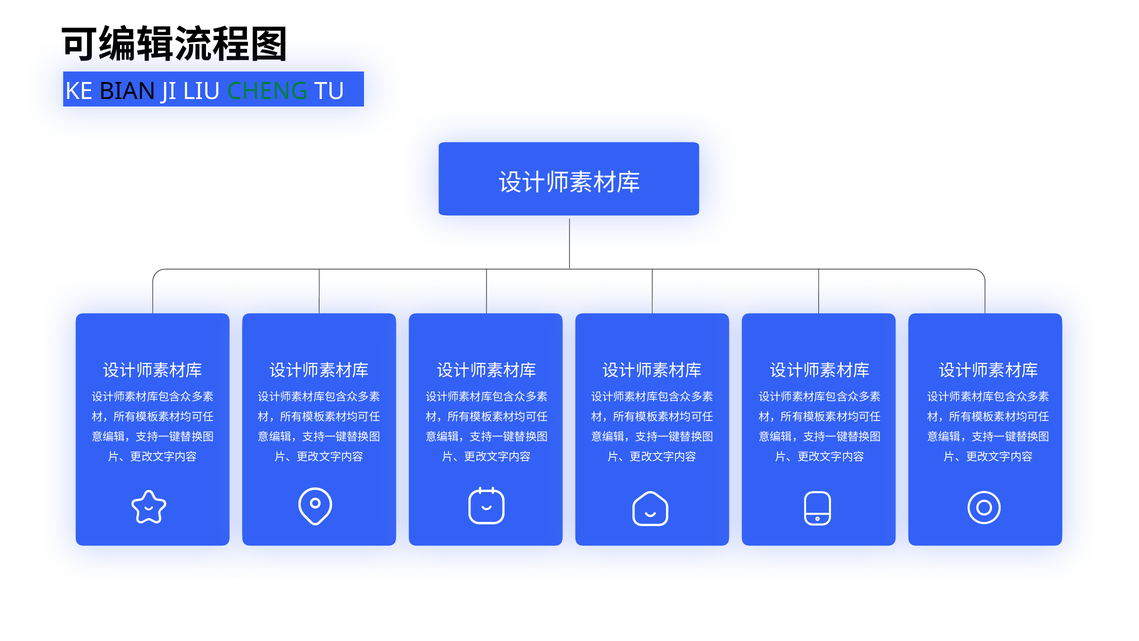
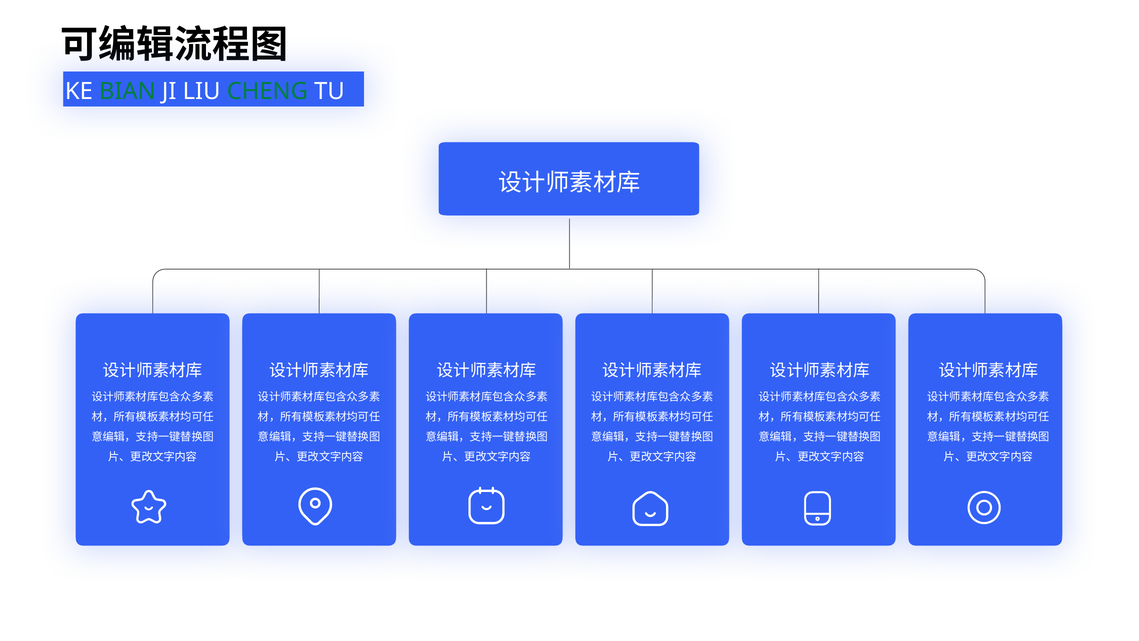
BIAN colour: black -> green (127, 92)
